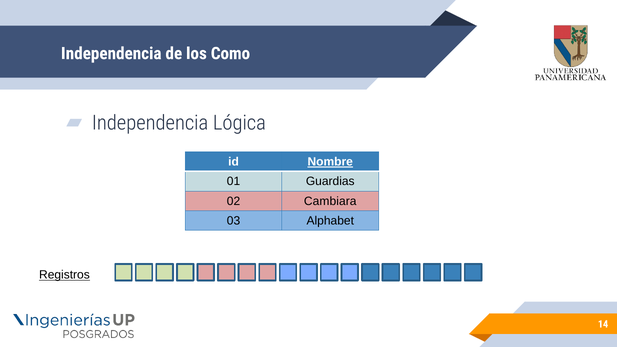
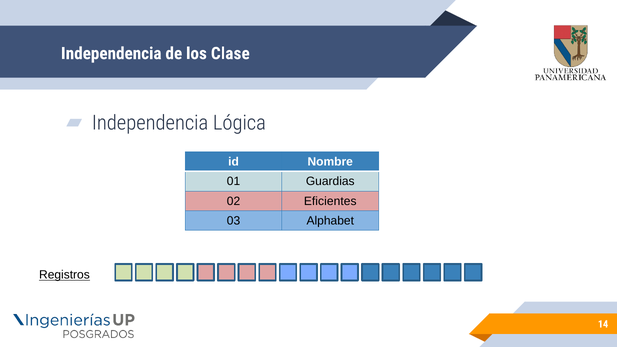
Como: Como -> Clase (230, 54)
Nombre underline: present -> none (330, 162)
Cambiara: Cambiara -> Eficientes (330, 201)
